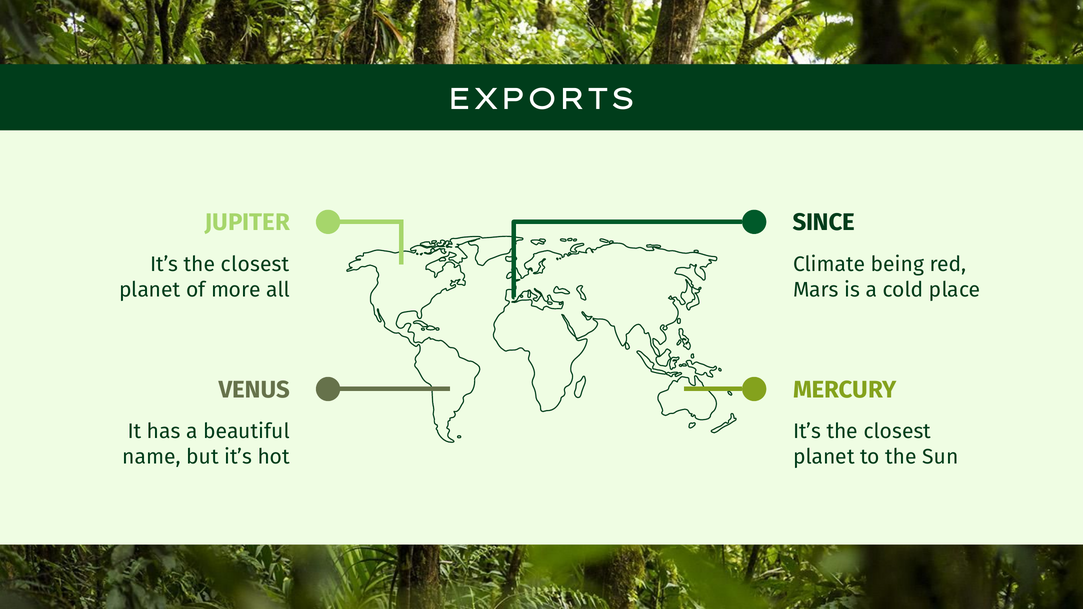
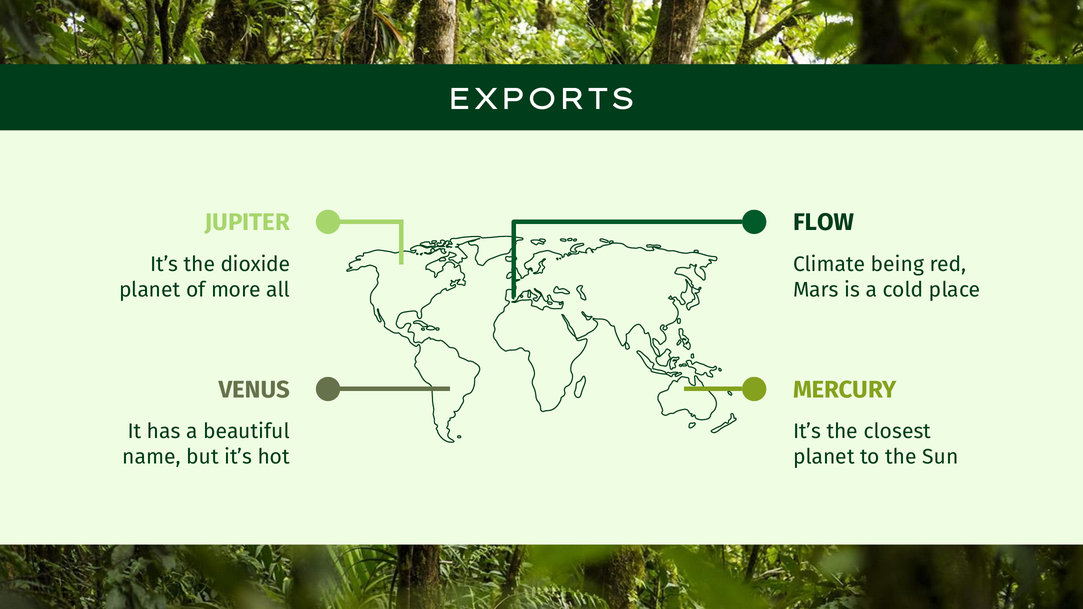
SINCE: SINCE -> FLOW (824, 223)
closest: closest -> dioxide (255, 264)
